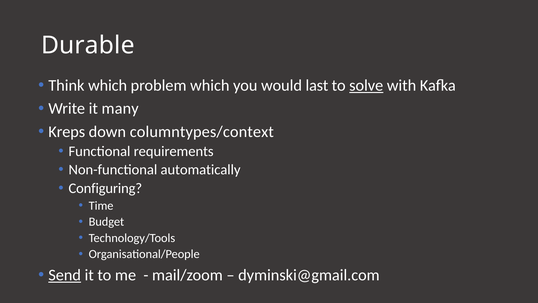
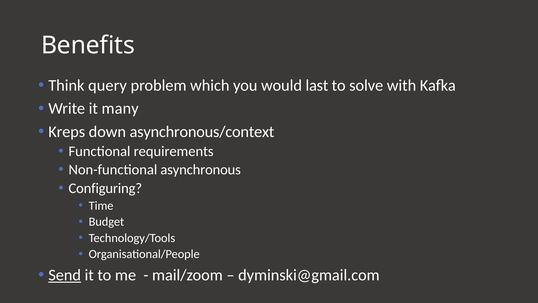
Durable: Durable -> Benefits (88, 45)
Think which: which -> query (107, 85)
solve underline: present -> none (366, 85)
columntypes/context: columntypes/context -> asynchronous/context (202, 132)
automatically: automatically -> asynchronous (201, 170)
